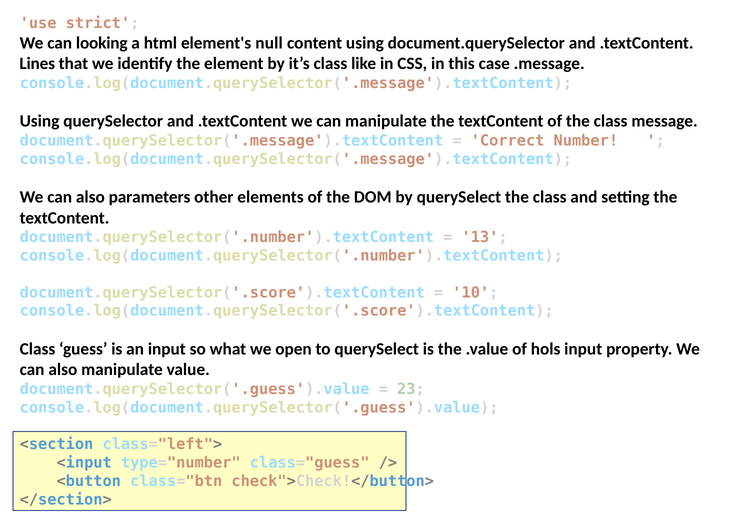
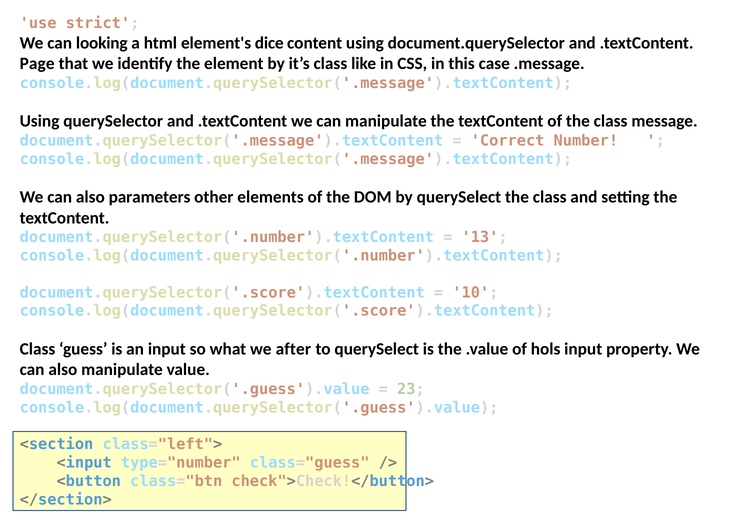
null: null -> dice (269, 43)
Lines: Lines -> Page (37, 64)
open: open -> after (293, 349)
